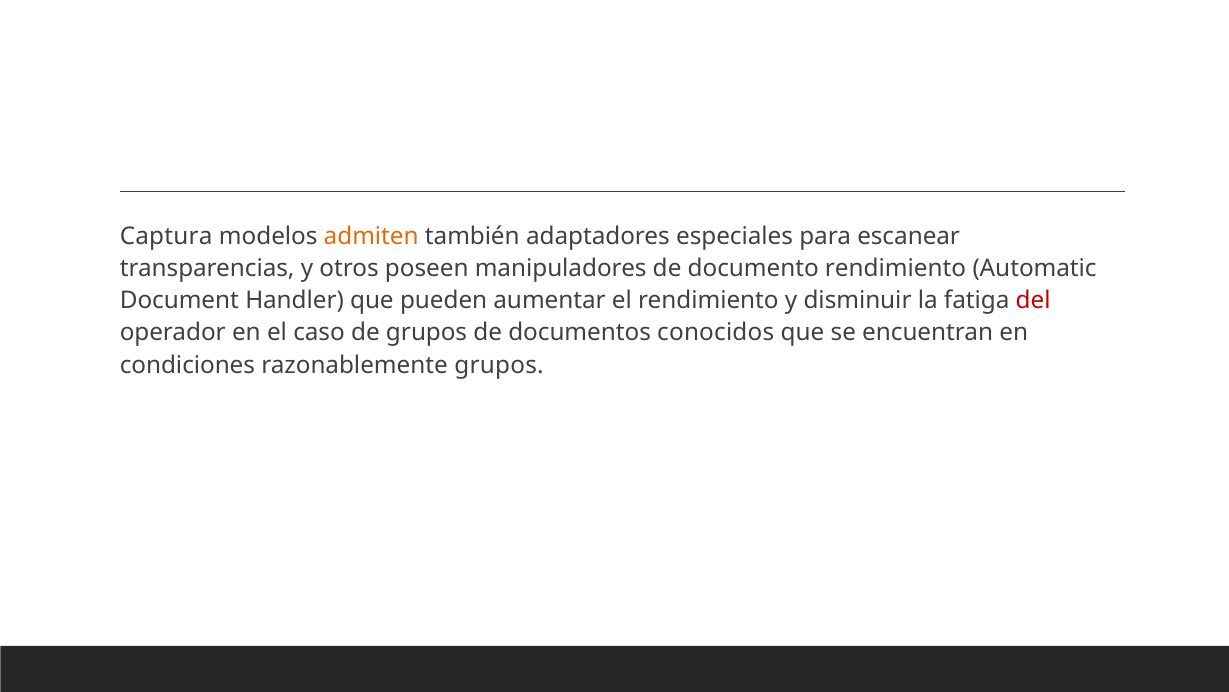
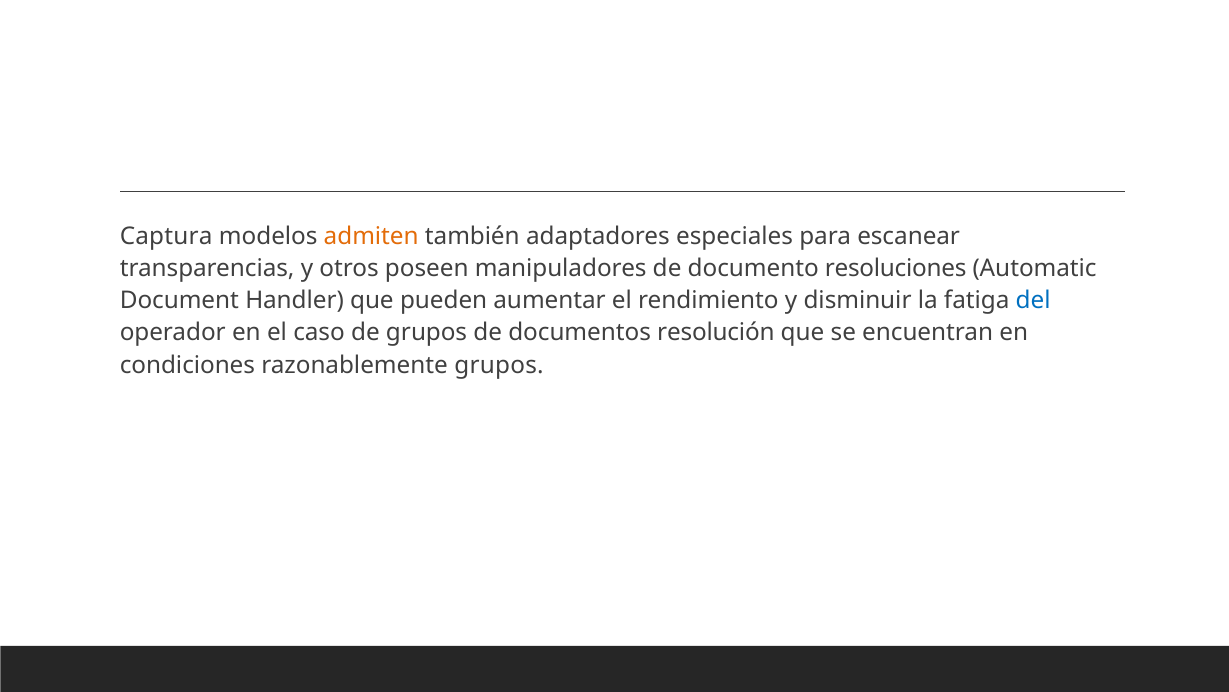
documento rendimiento: rendimiento -> resoluciones (896, 268)
del colour: red -> blue (1033, 300)
conocidos: conocidos -> resolución (716, 333)
